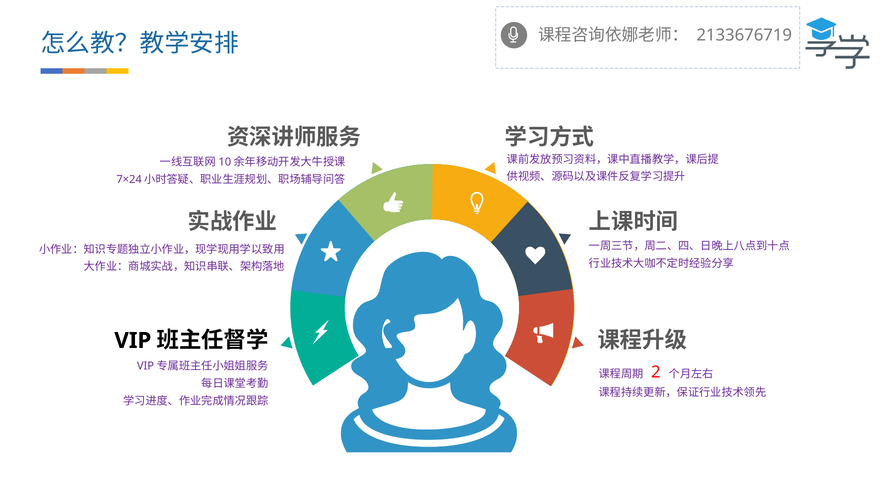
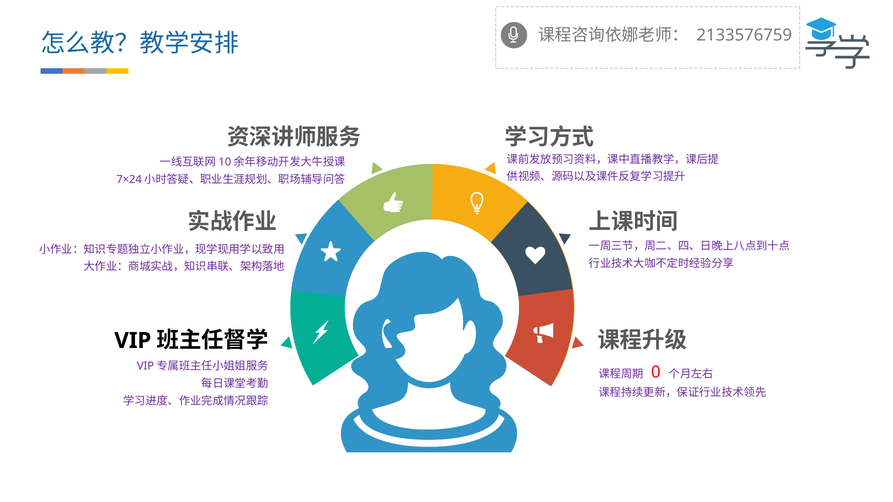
2133676719: 2133676719 -> 2133576759 (744, 35)
2: 2 -> 0 (656, 372)
